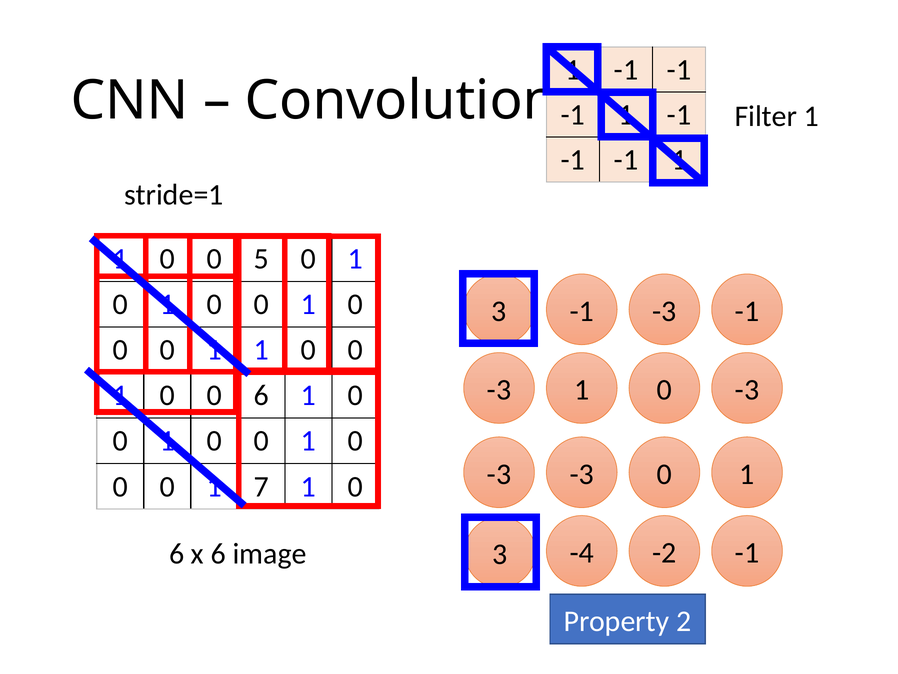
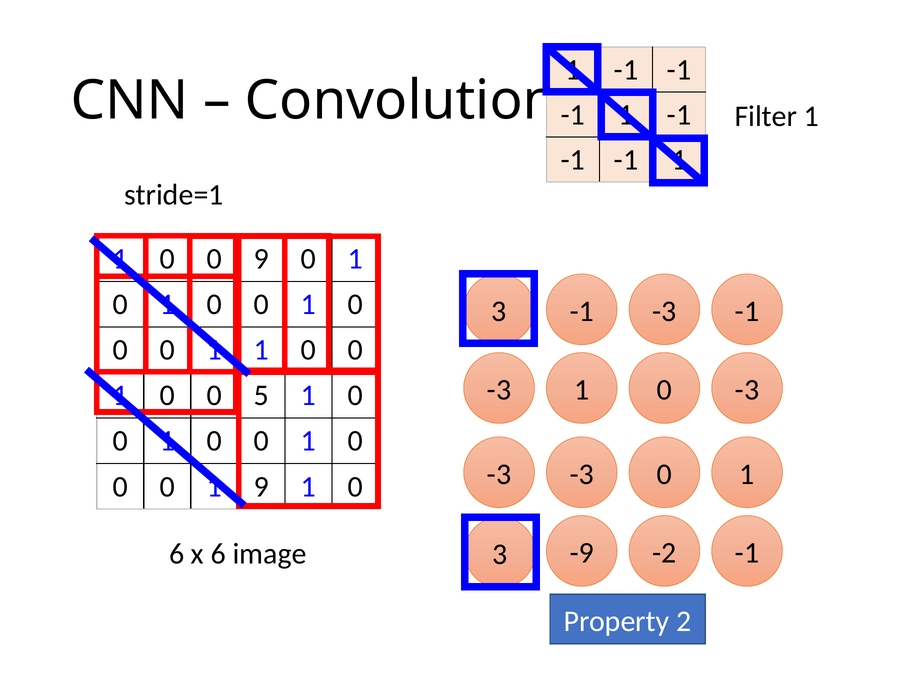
5: 5 -> 9 (261, 259)
6: 6 -> 5 (261, 395)
7: 7 -> 9 (261, 486)
-4: -4 -> -9 (582, 553)
